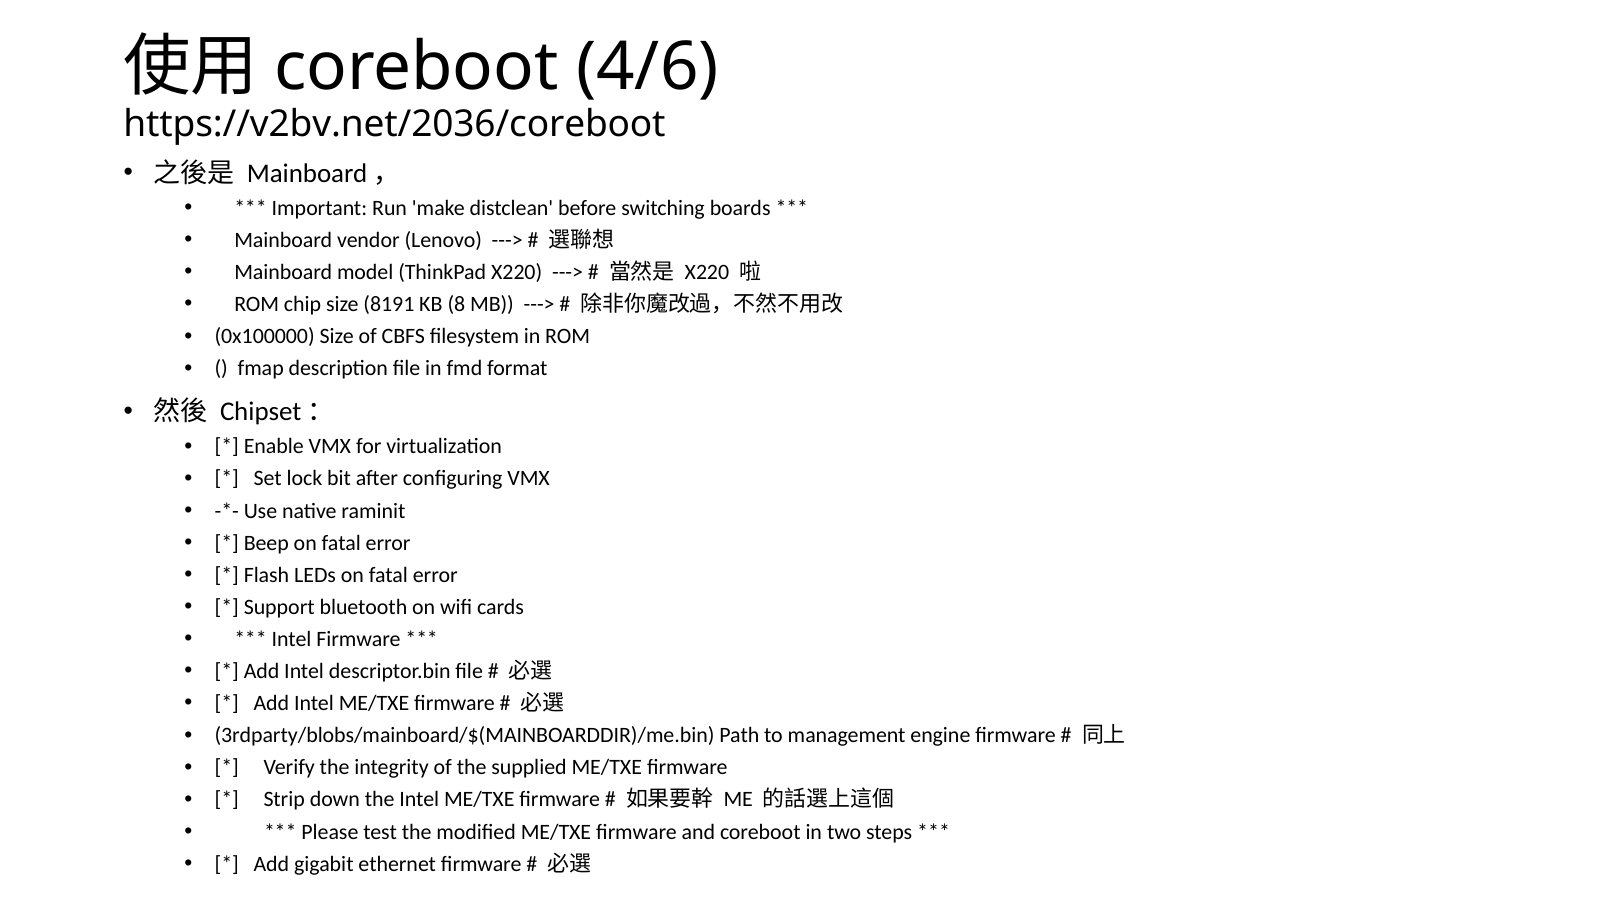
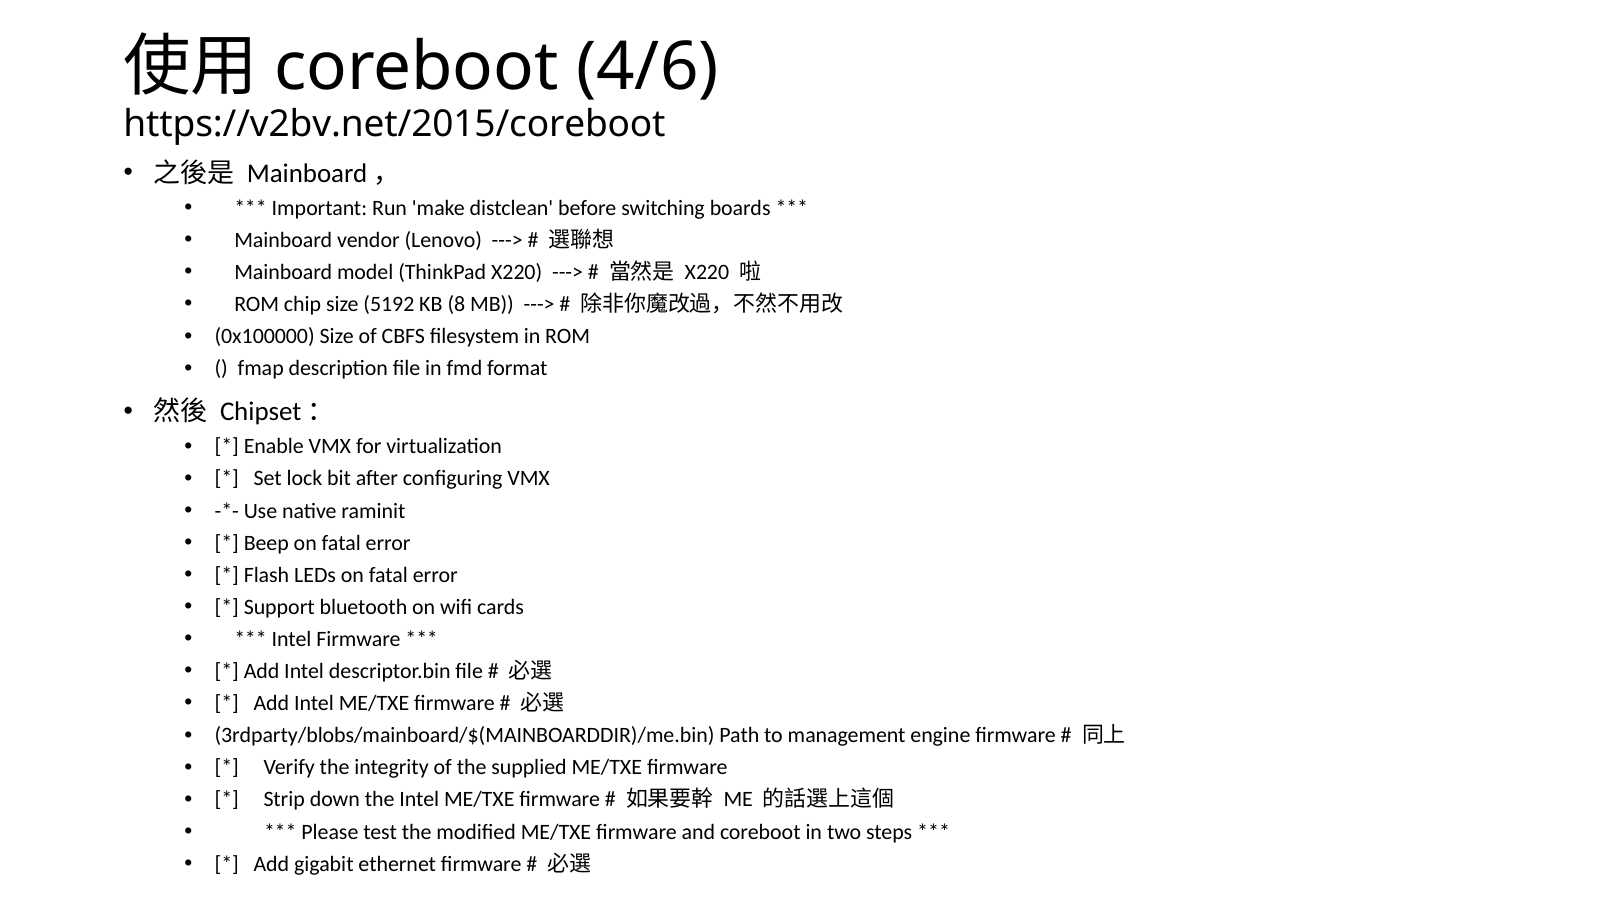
https://v2bv.net/2036/coreboot: https://v2bv.net/2036/coreboot -> https://v2bv.net/2015/coreboot (394, 124)
8191: 8191 -> 5192 (389, 304)
